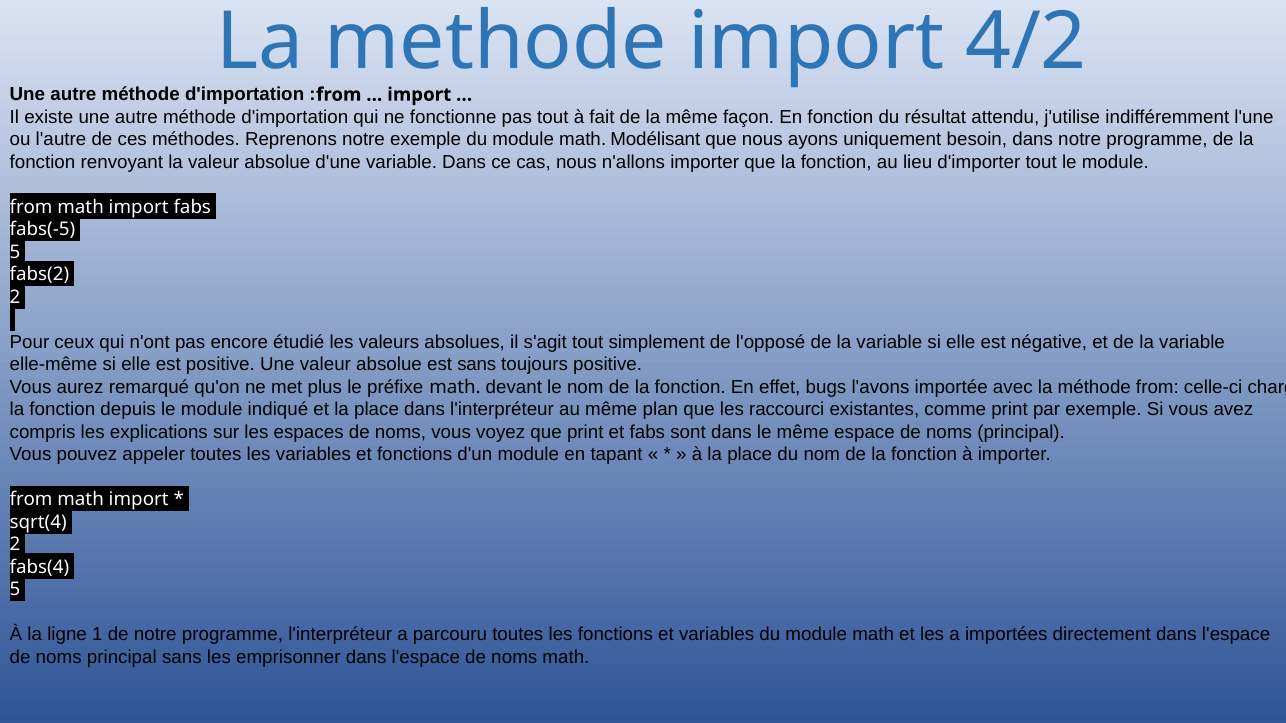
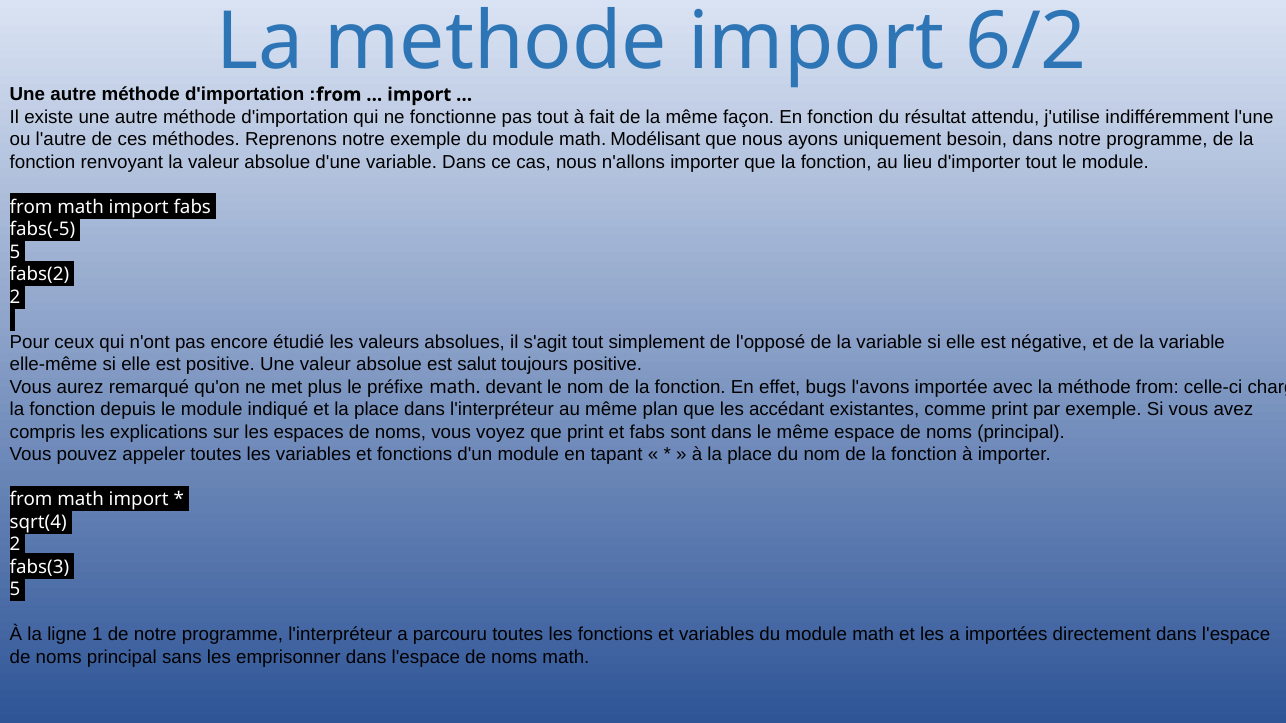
4/2: 4/2 -> 6/2 (1026, 42)
est sans: sans -> salut (477, 365)
raccourci: raccourci -> accédant (787, 410)
fabs(4: fabs(4 -> fabs(3 (39, 567)
